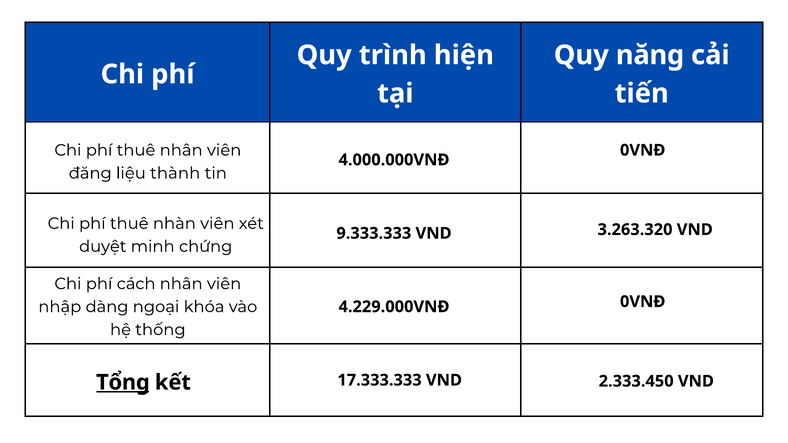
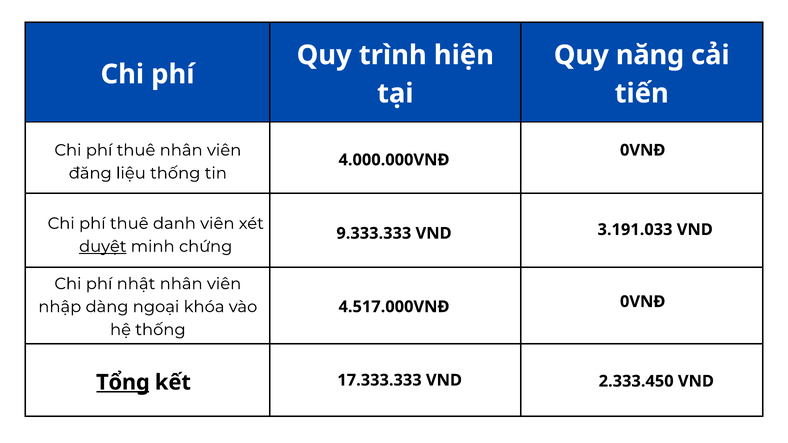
liệu thành: thành -> thống (175, 173)
nhàn: nhàn -> danh (174, 224)
3.263.320: 3.263.320 -> 3.191.033 (635, 230)
duyệt underline: none -> present (103, 247)
cách: cách -> nhật (136, 284)
4.229.000VNĐ: 4.229.000VNĐ -> 4.517.000VNĐ (394, 307)
